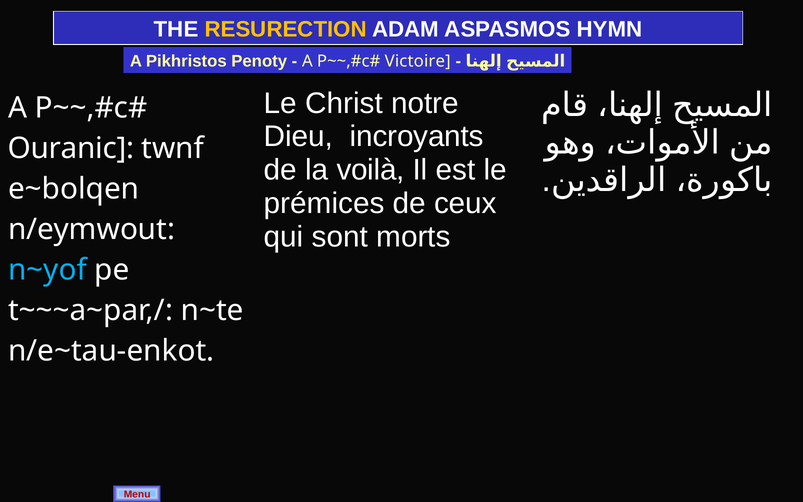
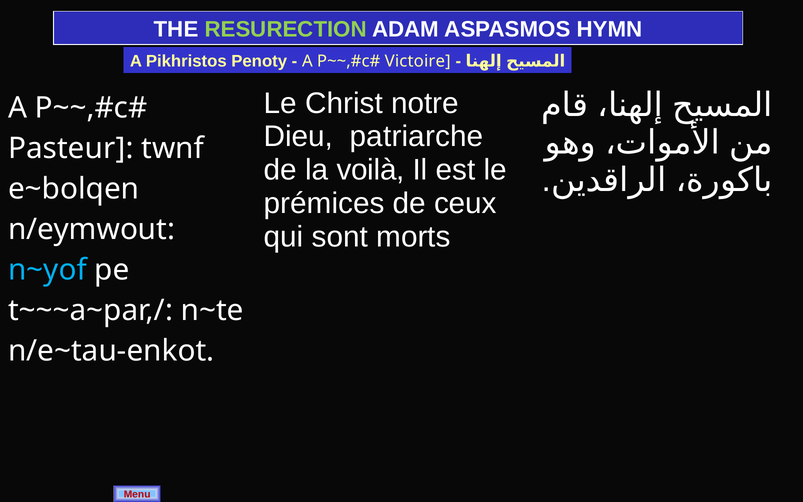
RESURECTION colour: yellow -> light green (286, 29)
incroyants: incroyants -> patriarche (417, 137)
Ouranic: Ouranic -> Pasteur (71, 149)
